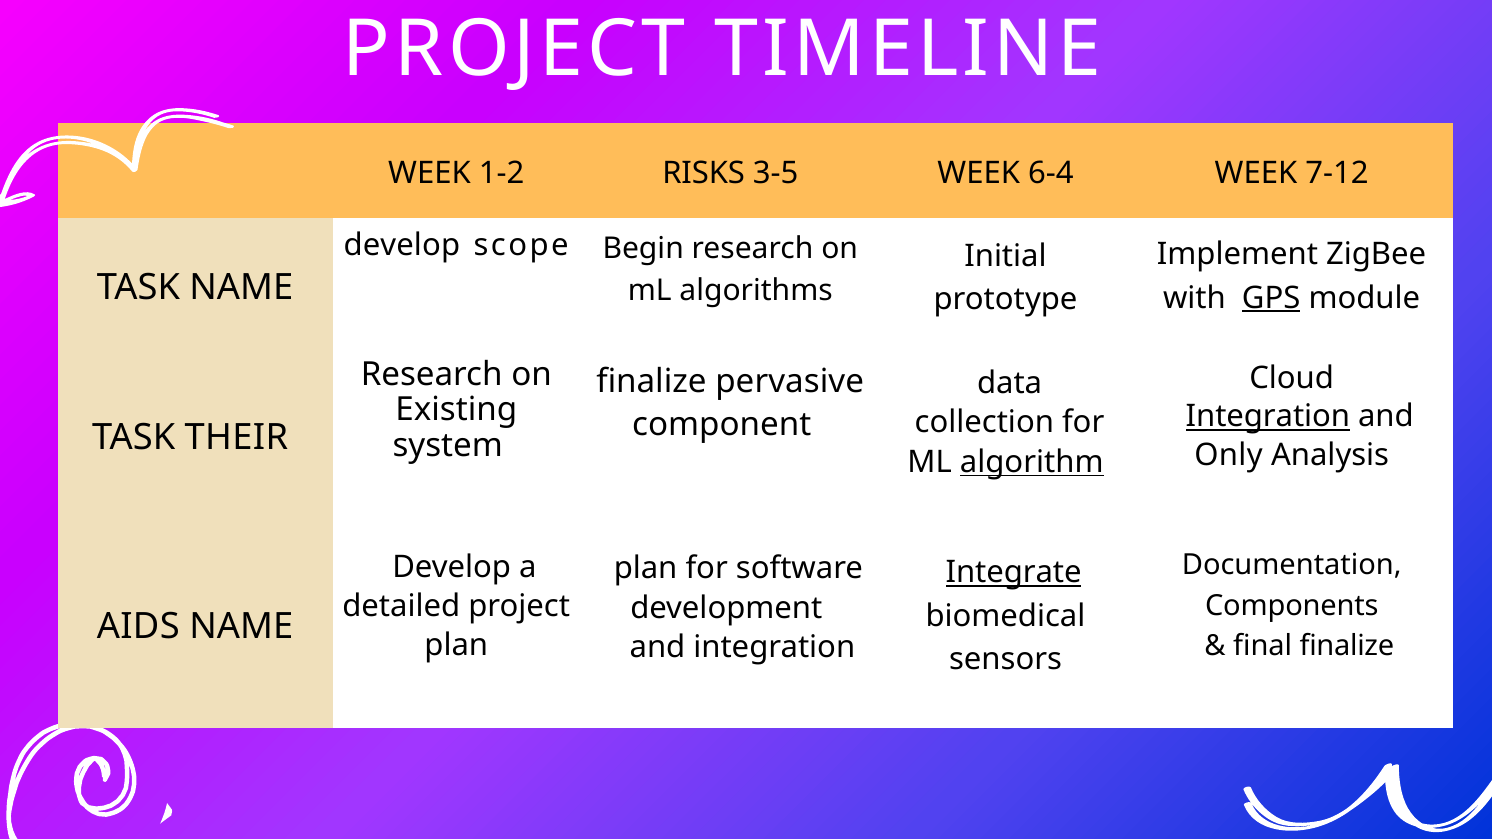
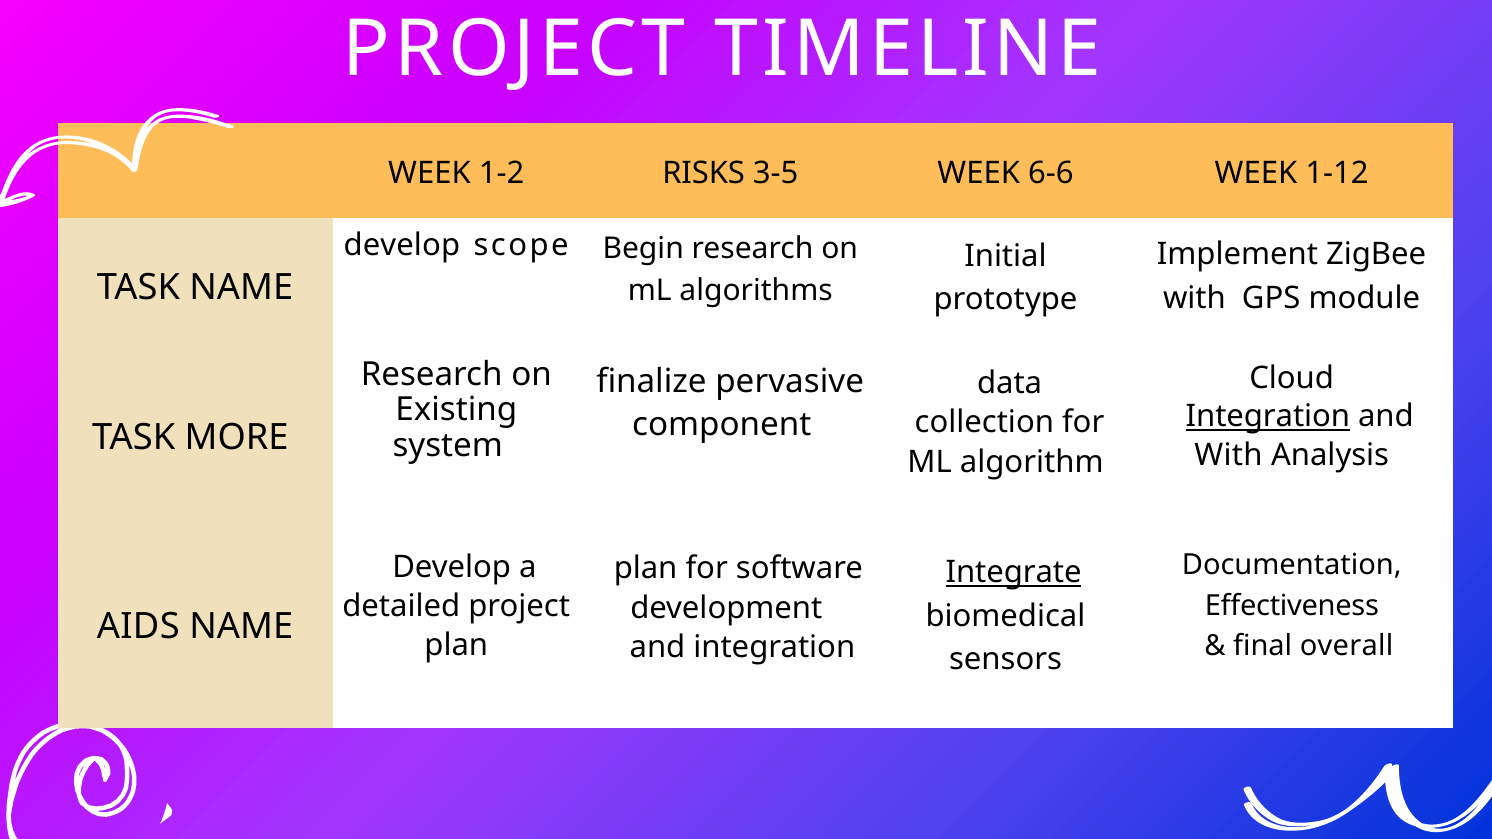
6-4: 6-4 -> 6-6 (1051, 173)
7-12: 7-12 -> 1-12 (1337, 173)
GPS underline: present -> none (1271, 298)
THEIR: THEIR -> MORE (237, 438)
Only: Only -> With (1228, 455)
algorithm underline: present -> none (1032, 462)
Components: Components -> Effectiveness (1292, 606)
final finalize: finalize -> overall (1347, 646)
